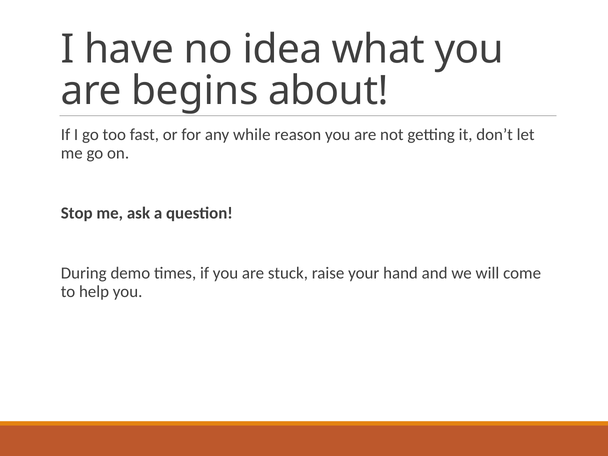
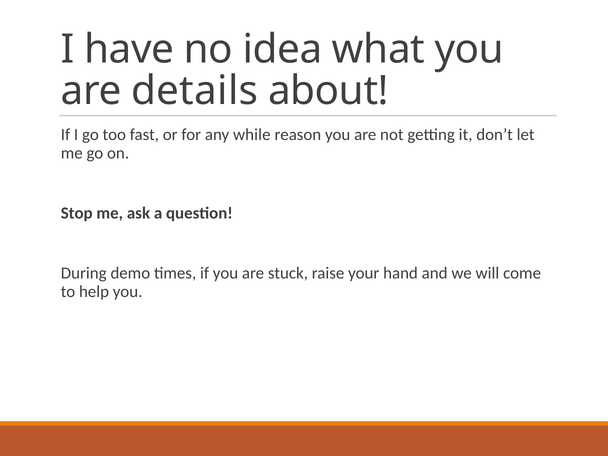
begins: begins -> details (195, 91)
